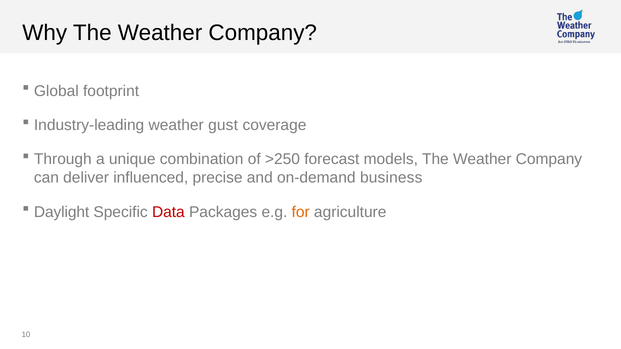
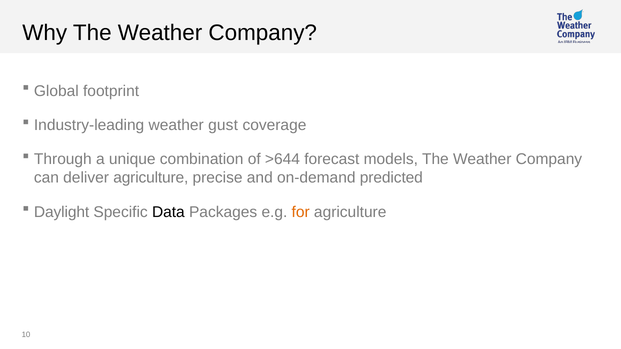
>250: >250 -> >644 (282, 159)
deliver influenced: influenced -> agriculture (151, 178)
business: business -> predicted (391, 178)
Data colour: red -> black (168, 212)
